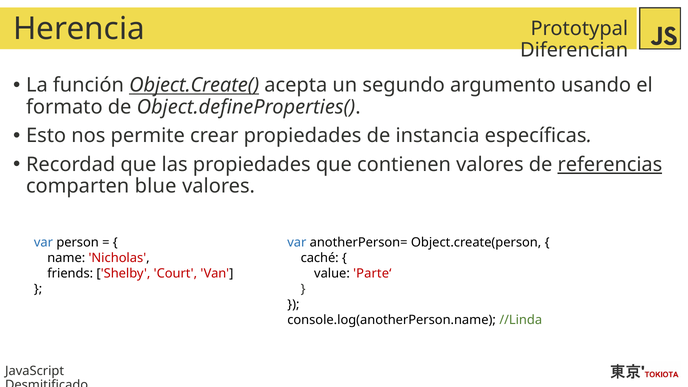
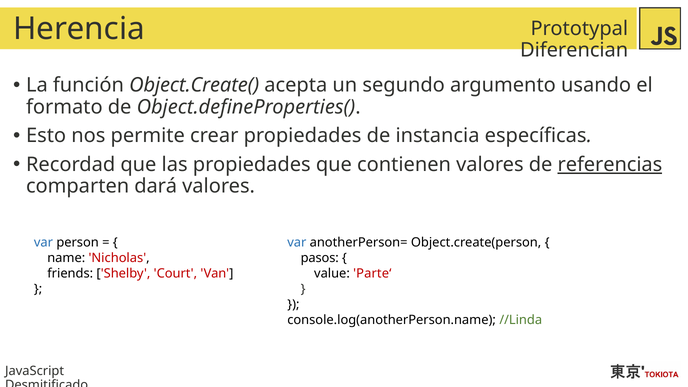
Object.Create( underline: present -> none (194, 85)
blue: blue -> dará (156, 186)
caché: caché -> pasos (320, 258)
